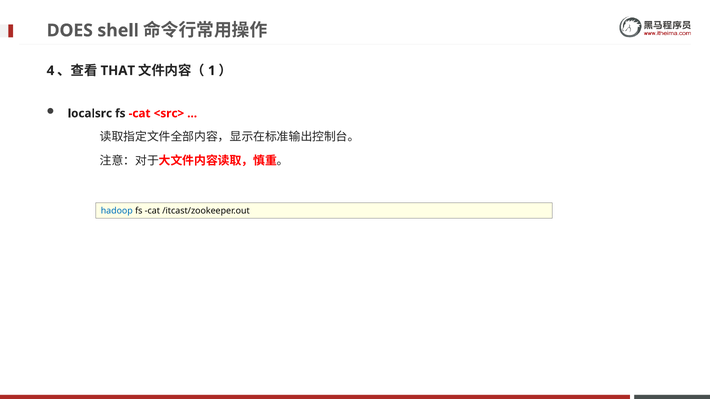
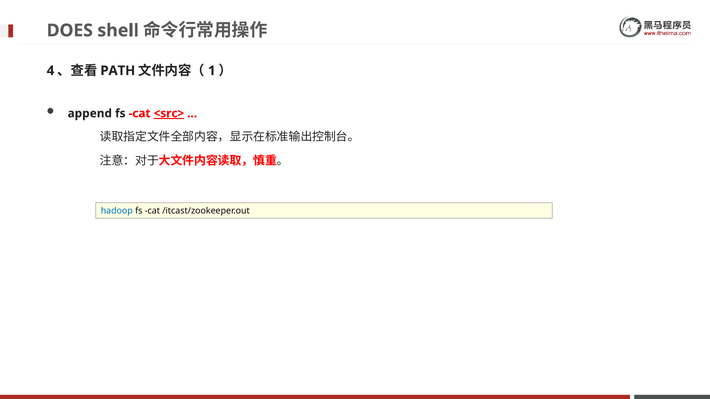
THAT: THAT -> PATH (118, 71)
localsrc: localsrc -> append (90, 113)
<src> underline: none -> present (169, 113)
